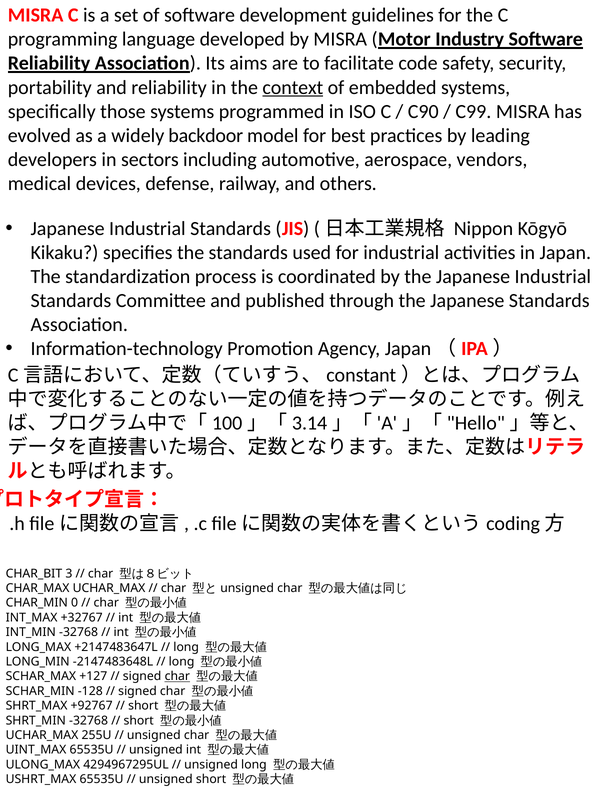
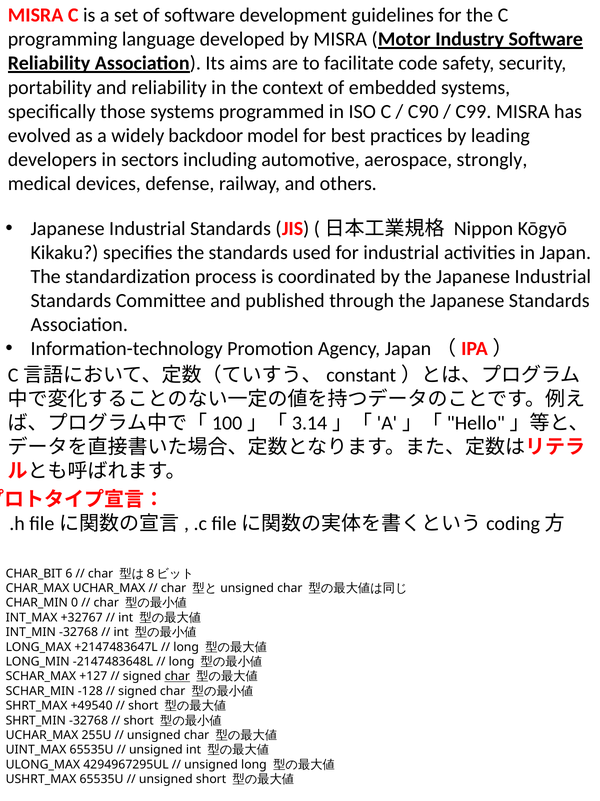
context underline: present -> none (293, 87)
vendors: vendors -> strongly (492, 159)
3: 3 -> 6 (69, 573)
+92767: +92767 -> +49540 (92, 705)
